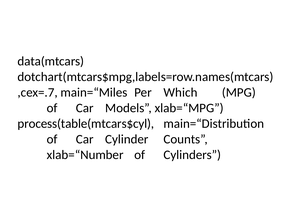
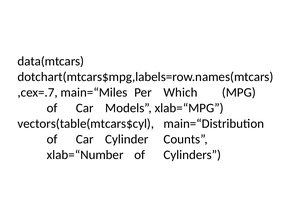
process(table(mtcars$cyl: process(table(mtcars$cyl -> vectors(table(mtcars$cyl (86, 124)
